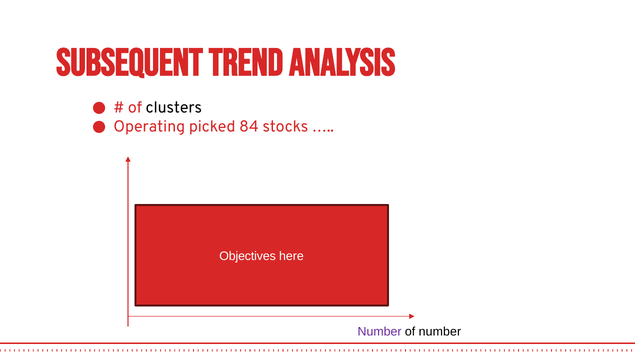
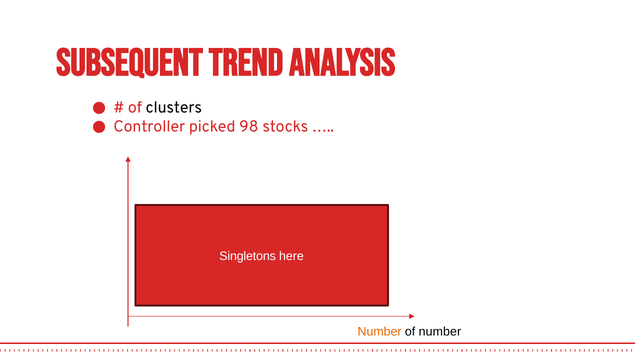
Operating: Operating -> Controller (149, 126)
84: 84 -> 98 (249, 126)
Objectives: Objectives -> Singletons (248, 256)
Number colour: purple -> orange (380, 332)
